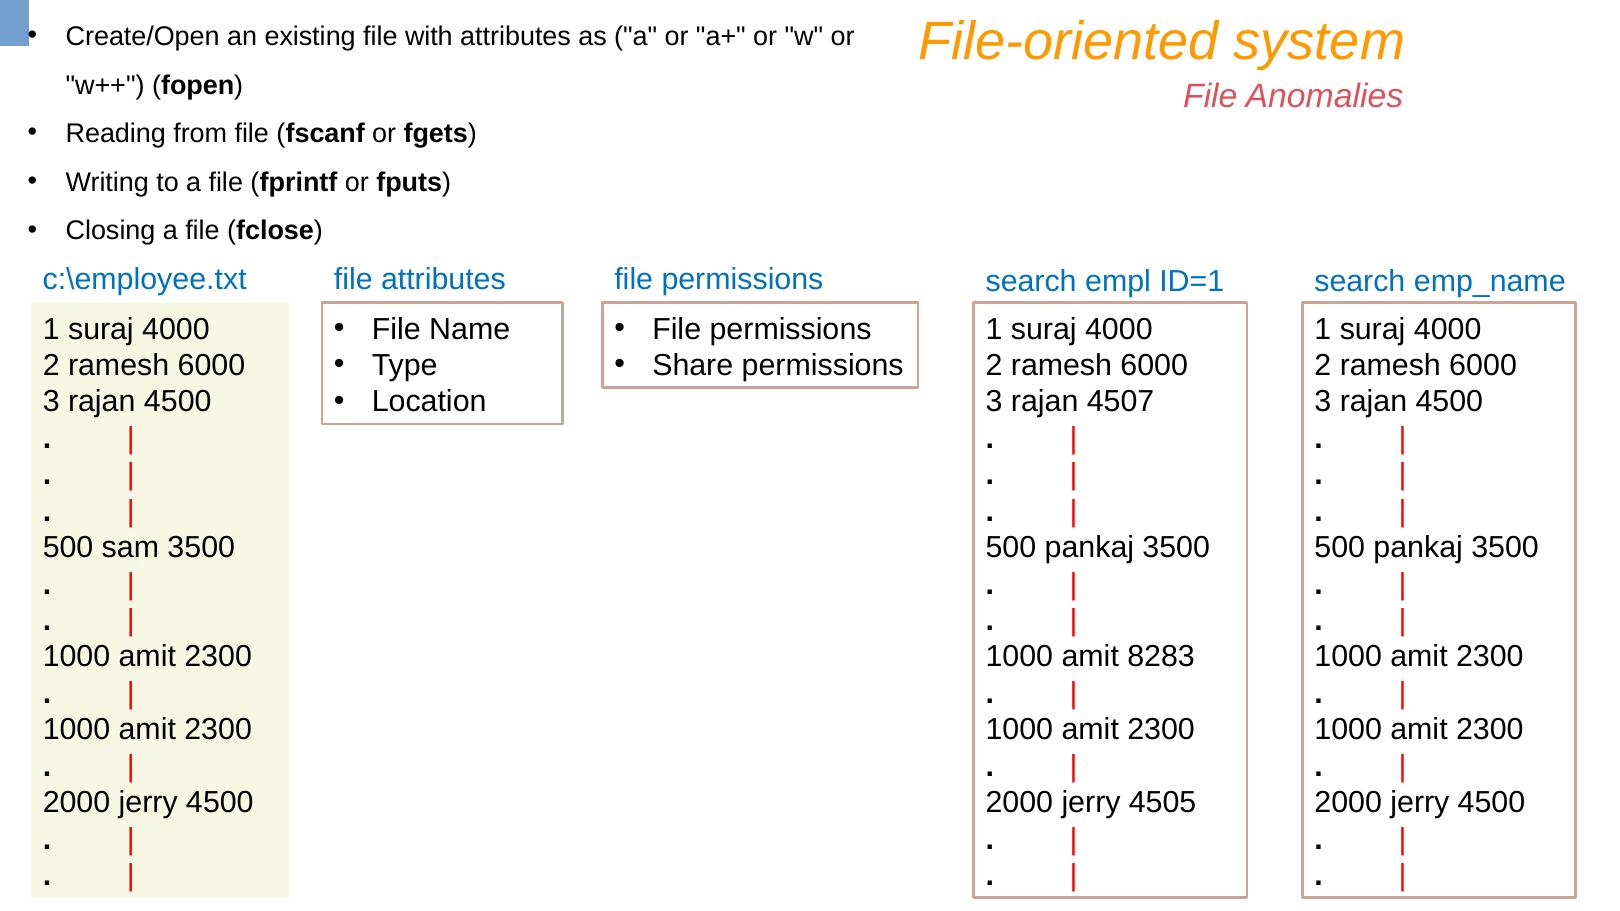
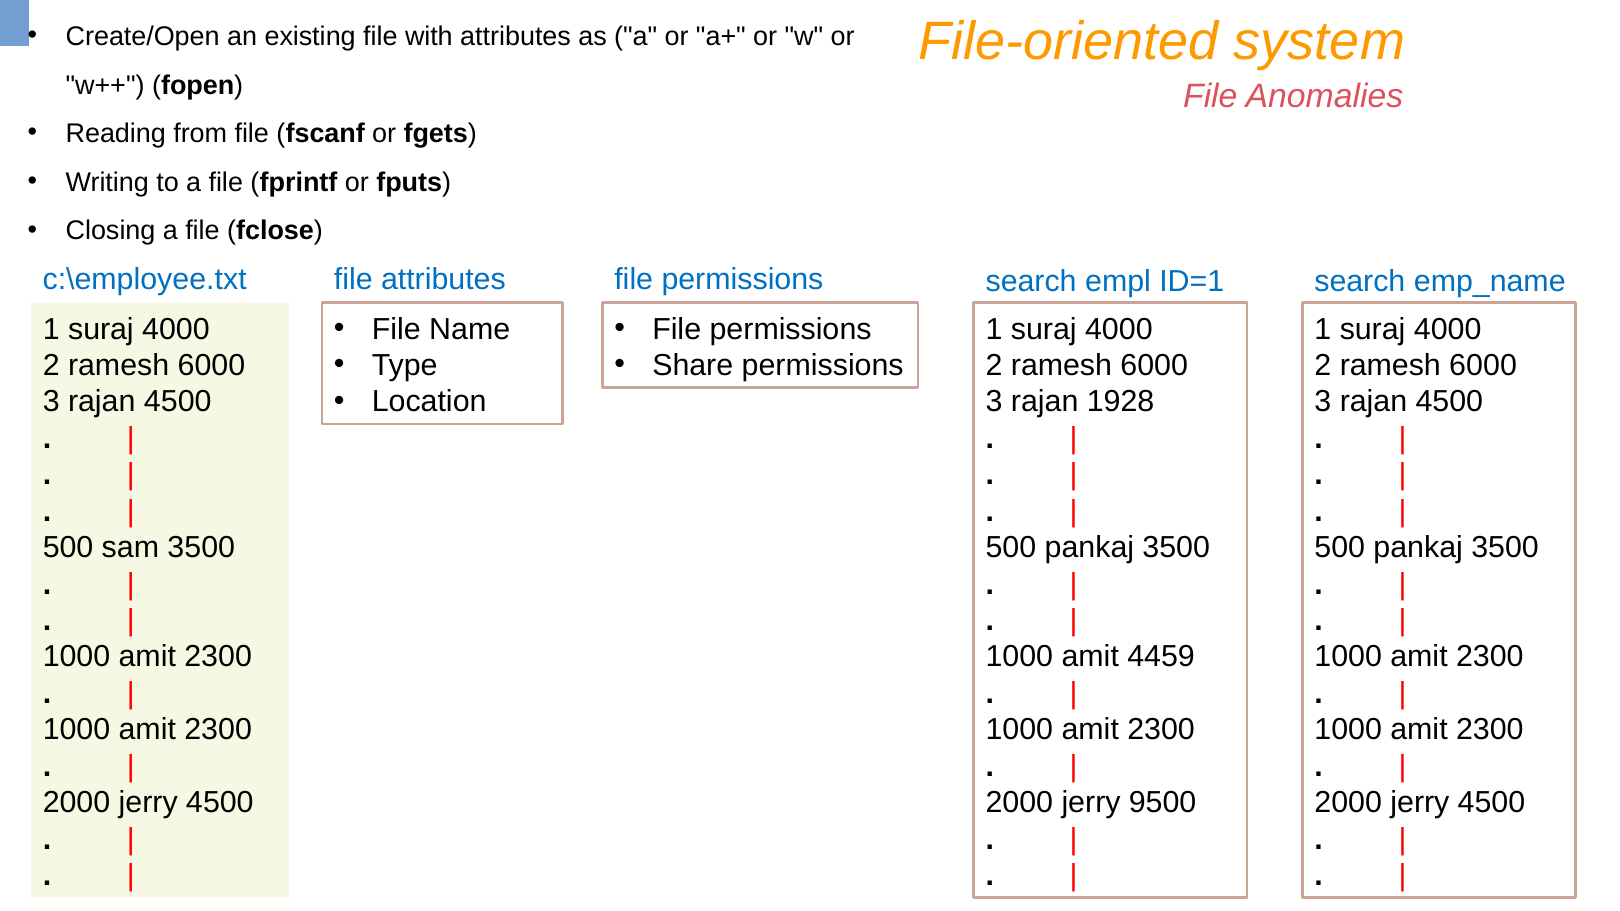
4507: 4507 -> 1928 (1121, 402)
8283: 8283 -> 4459 (1161, 657)
4505: 4505 -> 9500 (1163, 803)
